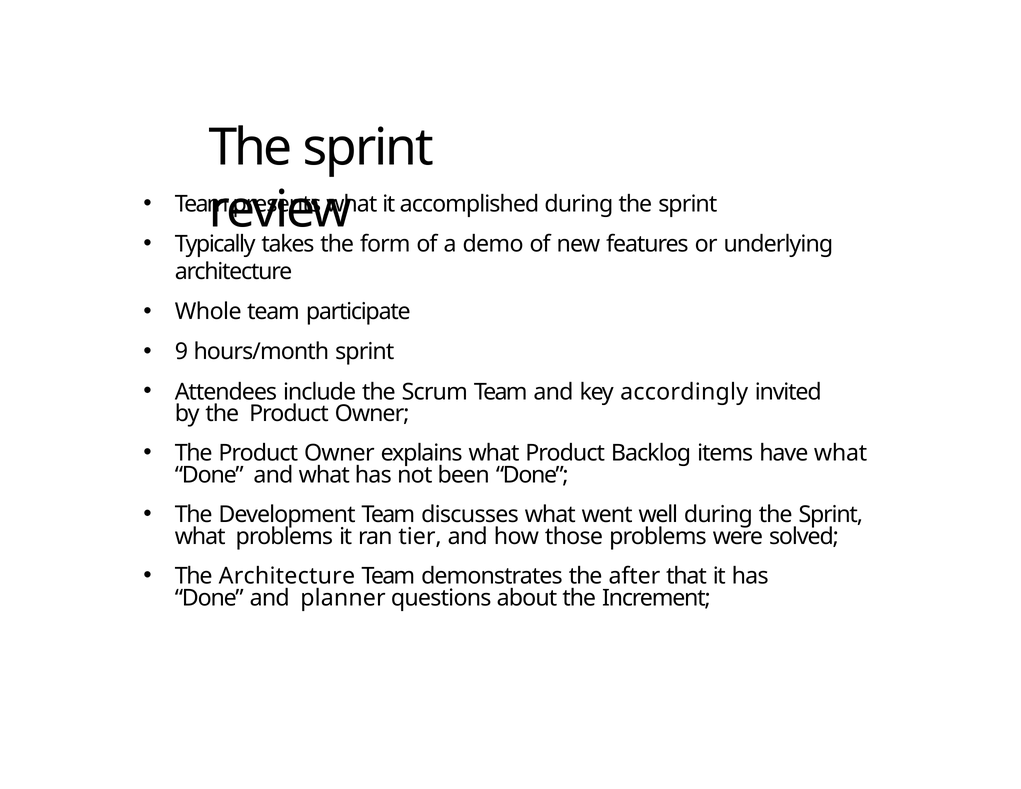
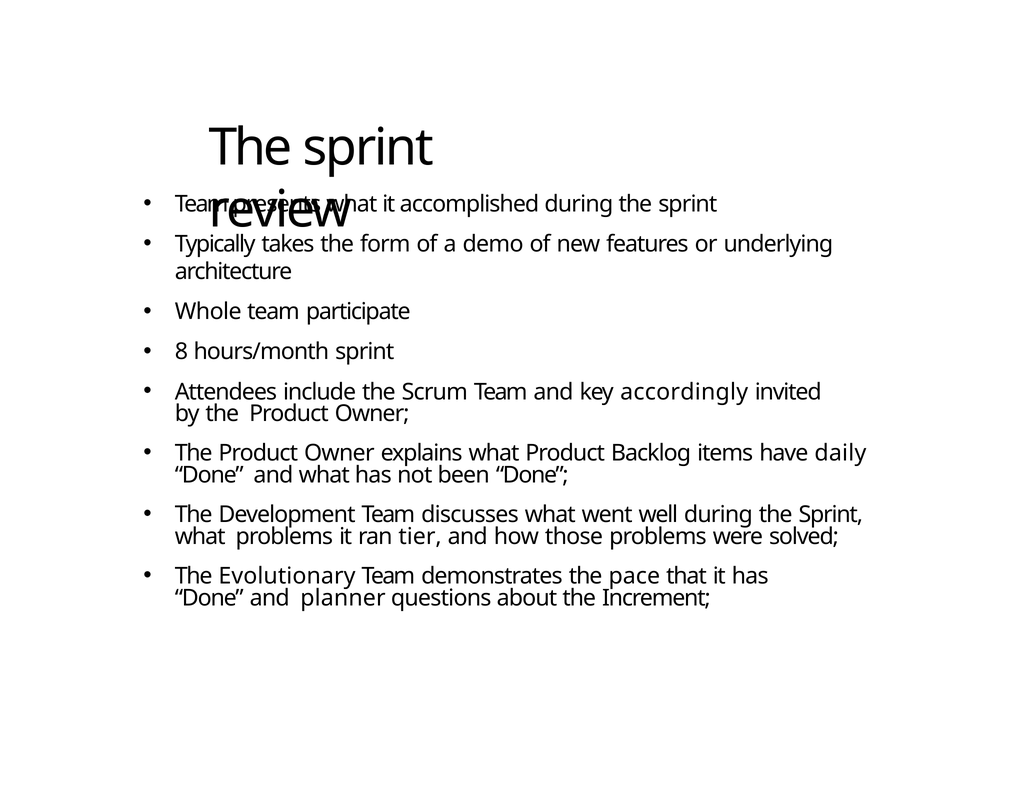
9: 9 -> 8 (181, 352)
have what: what -> daily (840, 453)
The Architecture: Architecture -> Evolutionary (287, 576)
after: after -> pace (634, 576)
